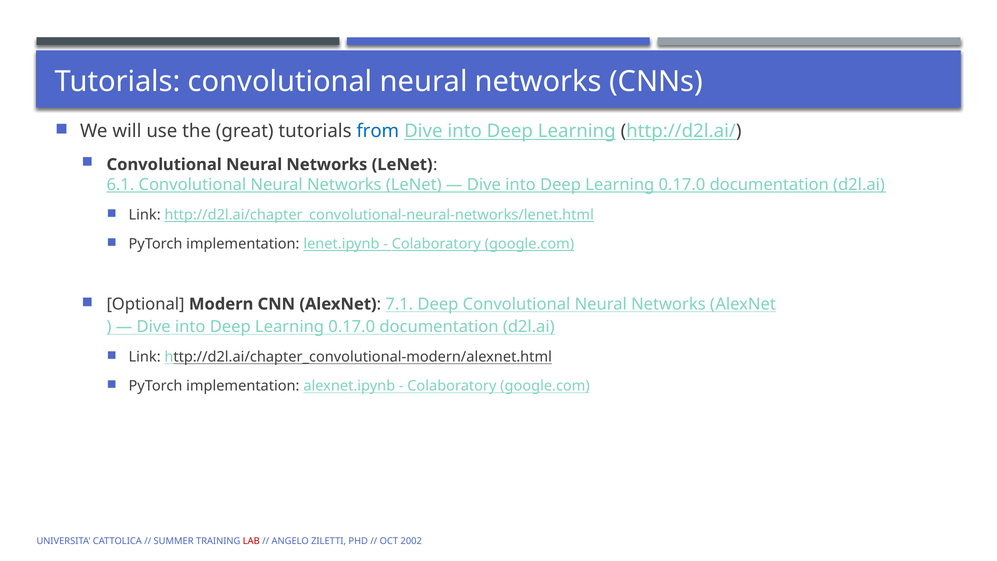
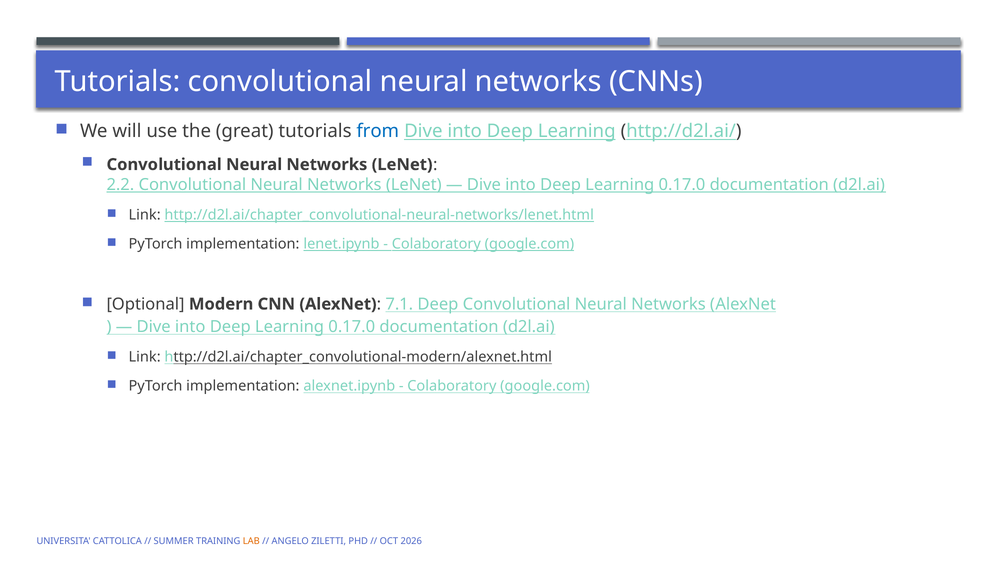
6.1: 6.1 -> 2.2 (120, 184)
LAB colour: red -> orange (251, 541)
2002: 2002 -> 2026 (411, 541)
